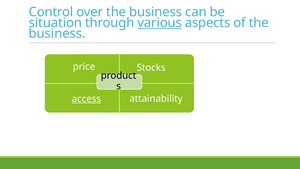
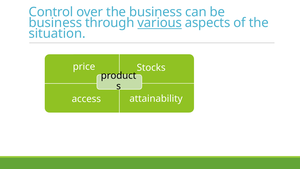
situation: situation -> business (55, 23)
business: business -> situation (57, 34)
access underline: present -> none (86, 99)
